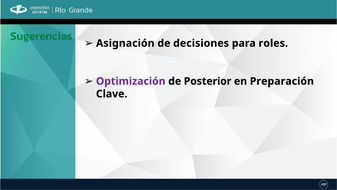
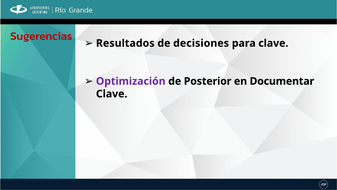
Sugerencias colour: green -> red (41, 36)
Asignación: Asignación -> Resultados (125, 43)
para roles: roles -> clave (273, 43)
Preparación: Preparación -> Documentar (282, 81)
